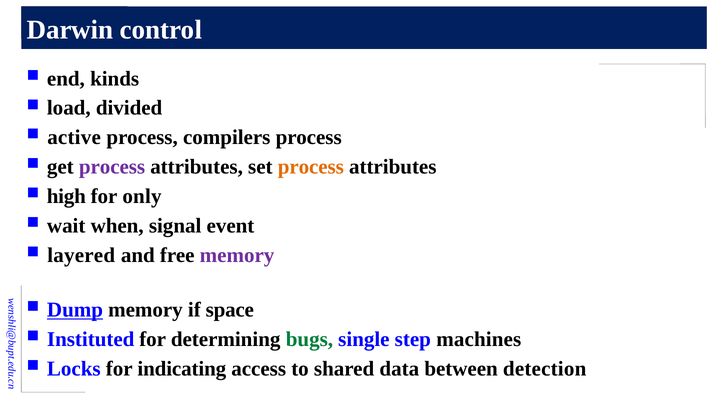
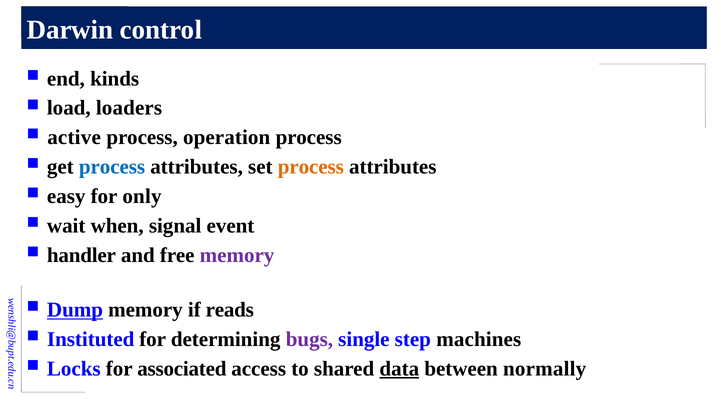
divided: divided -> loaders (129, 108)
compilers: compilers -> operation (227, 137)
process colour: purple -> blue (112, 167)
high: high -> easy (66, 196)
layered: layered -> handler (81, 255)
space: space -> reads (230, 310)
bugs colour: green -> purple (309, 339)
indicating: indicating -> associated (182, 368)
data underline: none -> present (399, 368)
detection: detection -> normally (545, 368)
